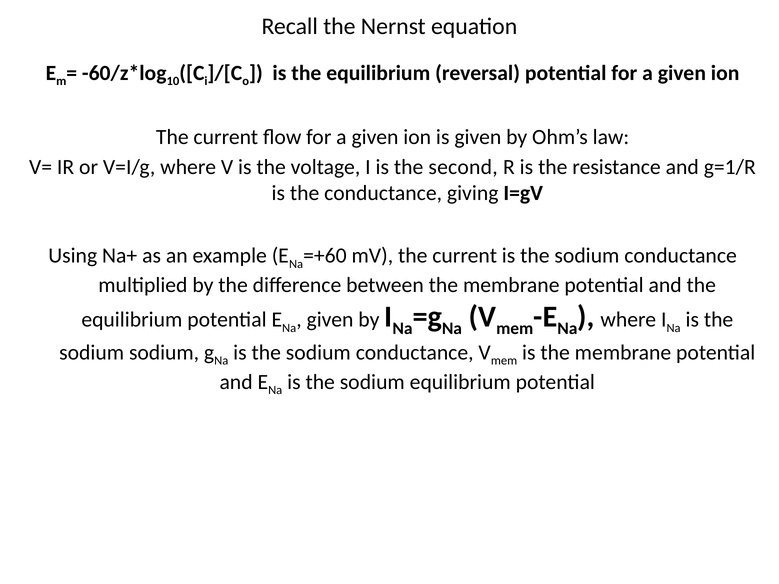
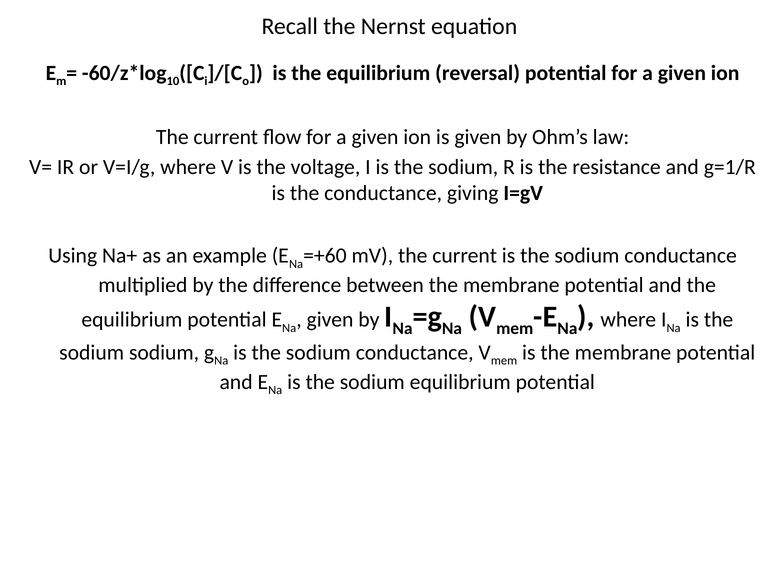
I is the second: second -> sodium (463, 167)
